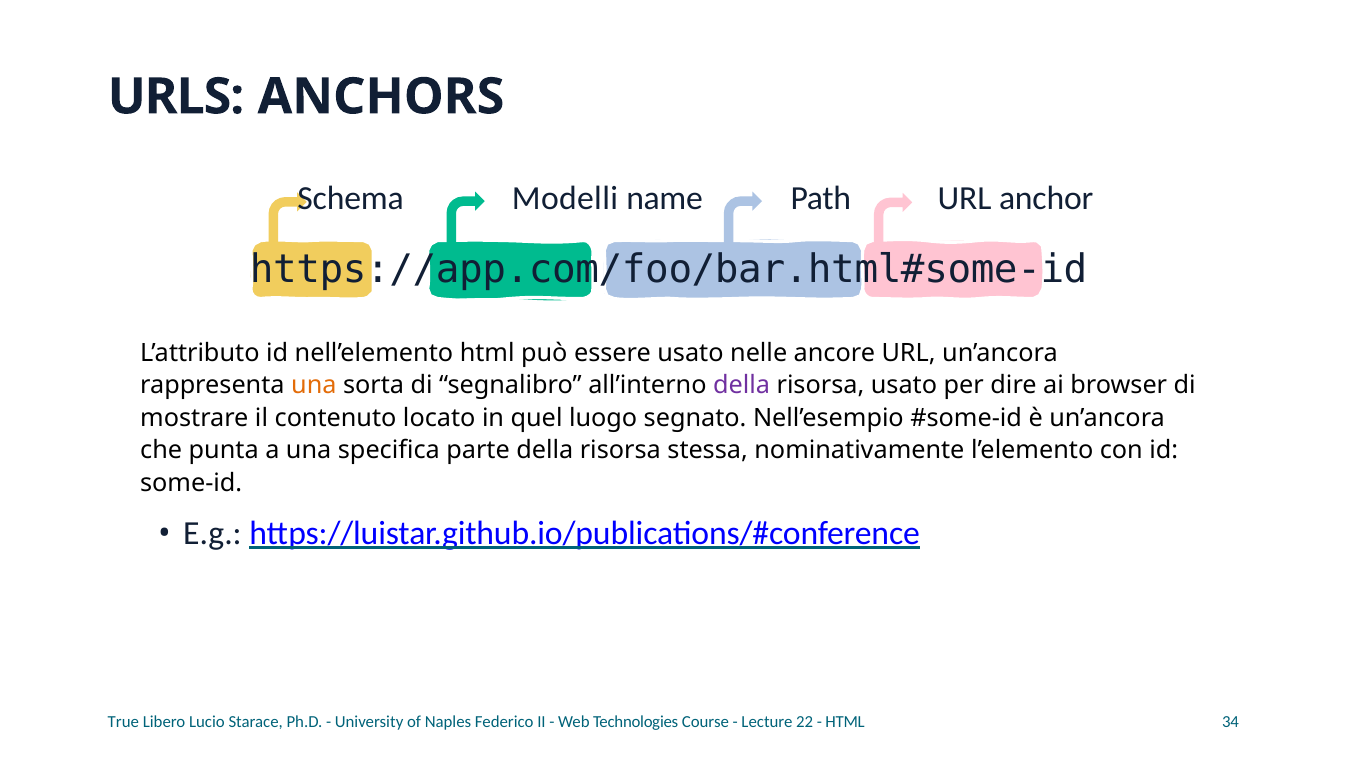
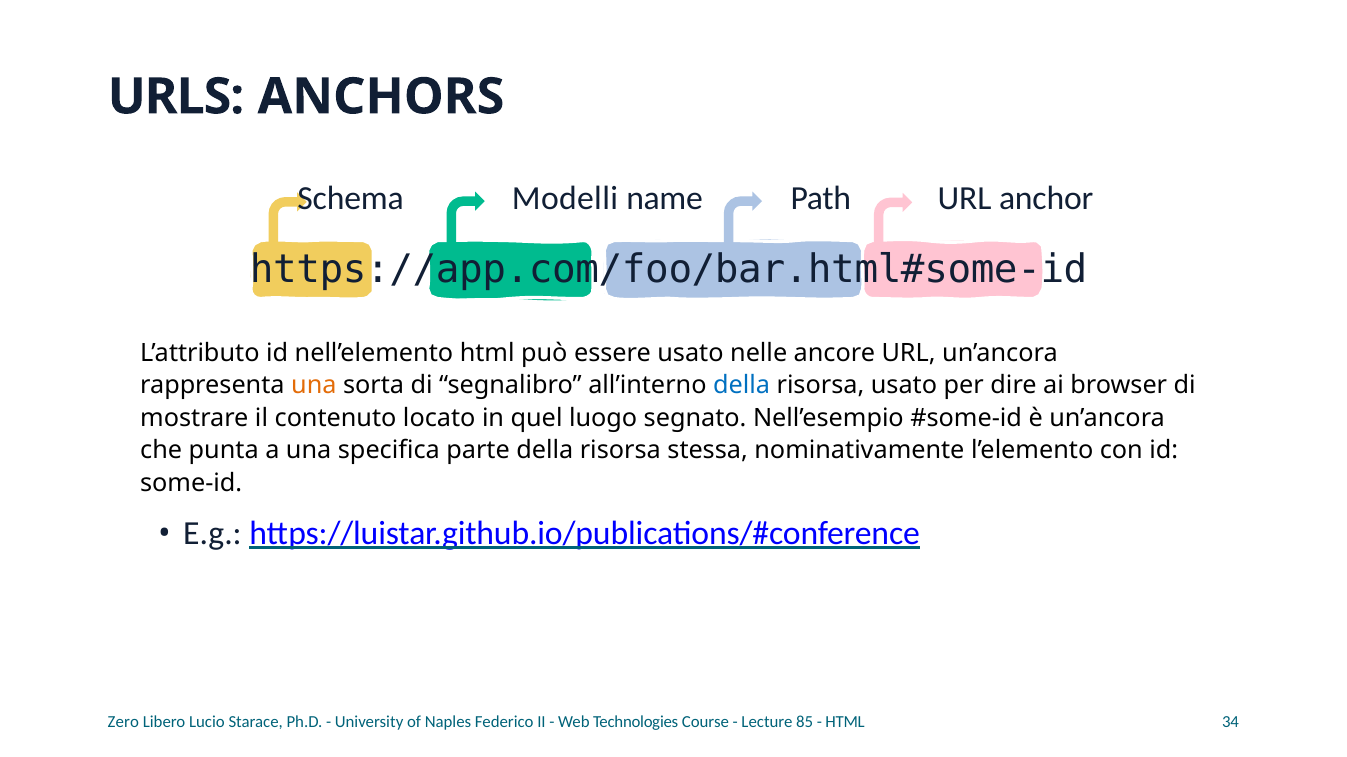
della colour: purple -> blue (742, 386)
True: True -> Zero (123, 723)
22: 22 -> 85 (805, 723)
